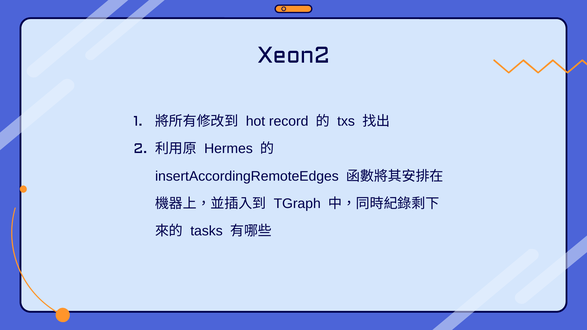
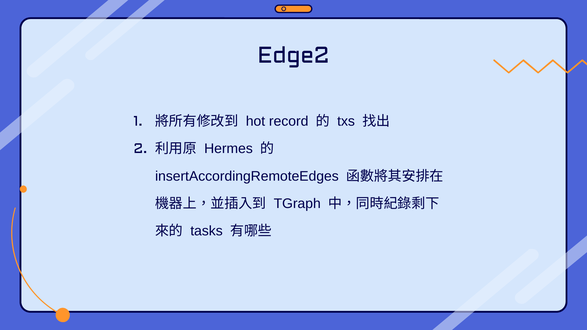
Xeon2: Xeon2 -> Edge2 (294, 55)
